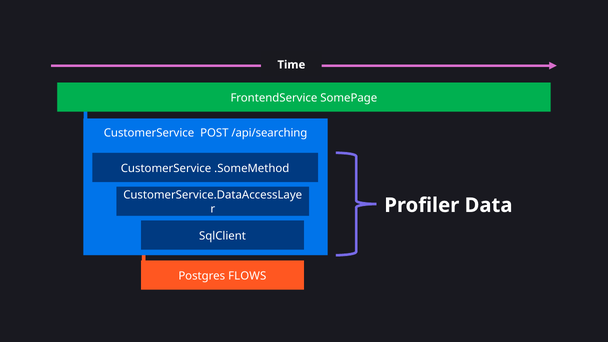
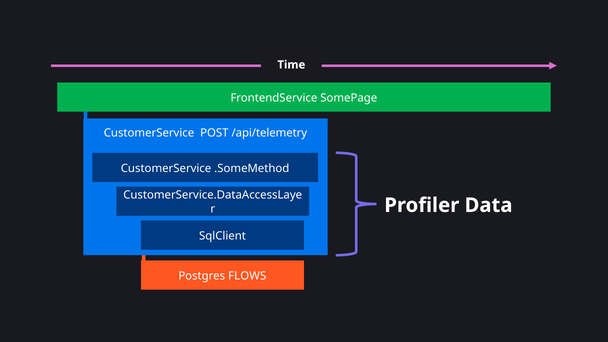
/api/searching: /api/searching -> /api/telemetry (269, 133)
